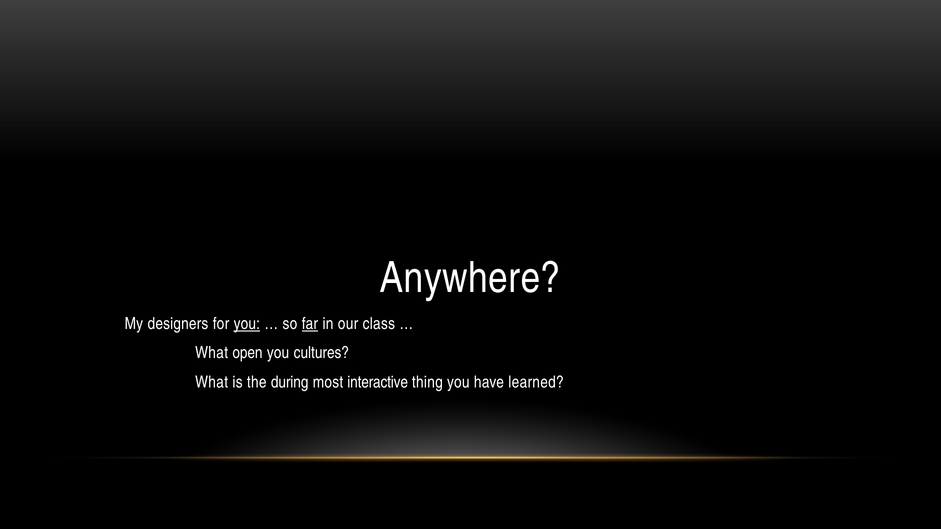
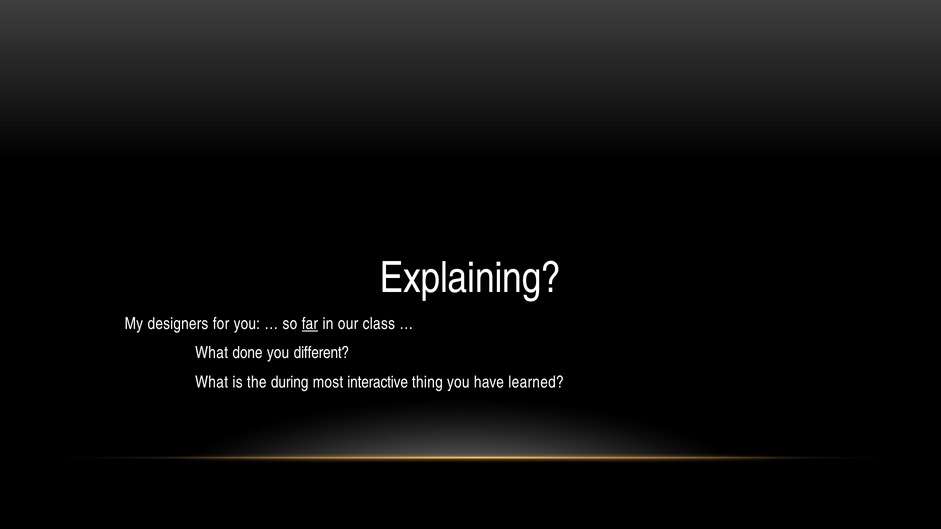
Anywhere: Anywhere -> Explaining (470, 278)
you underline: present -> none (247, 324)
open: open -> done (247, 353)
cultures: cultures -> different (321, 353)
